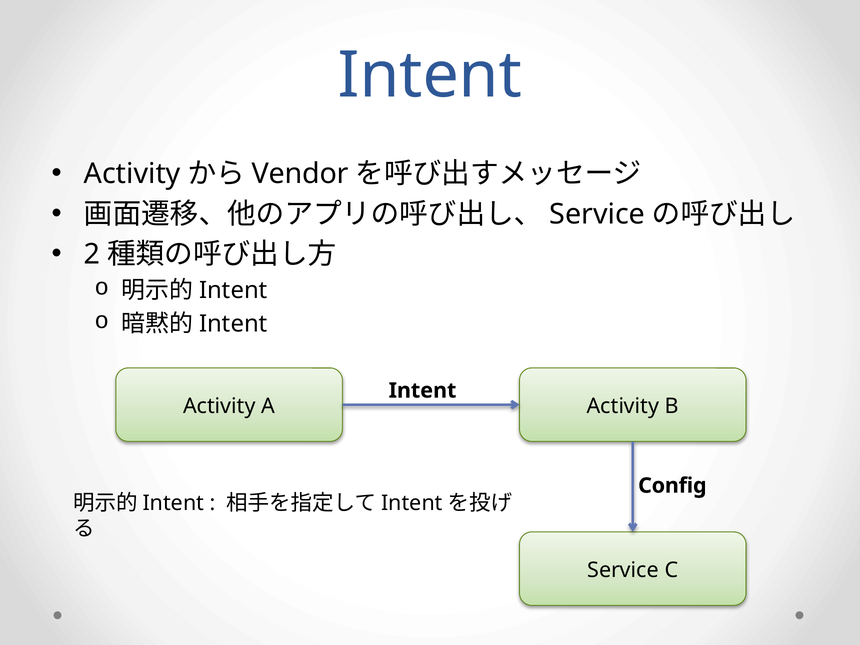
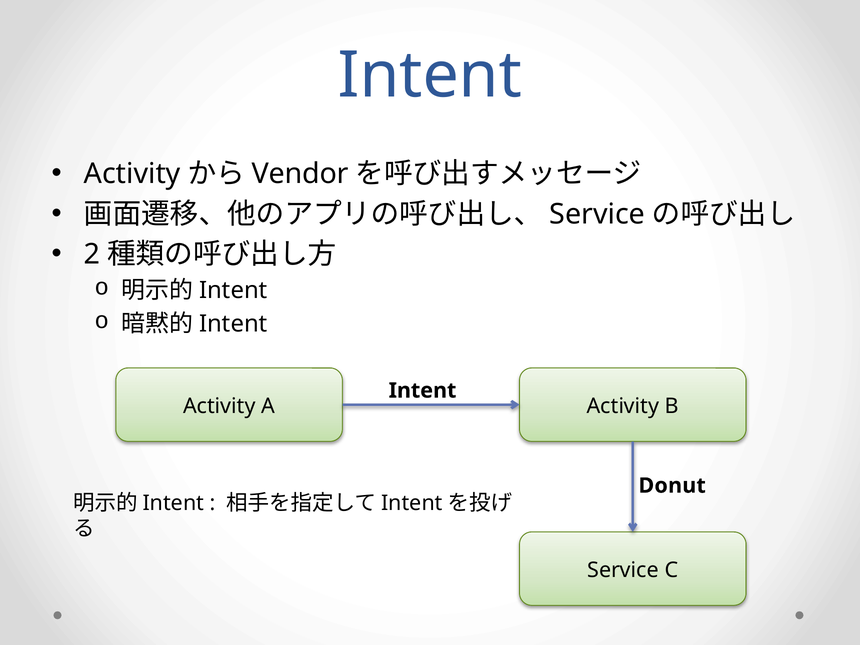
Config: Config -> Donut (672, 486)
